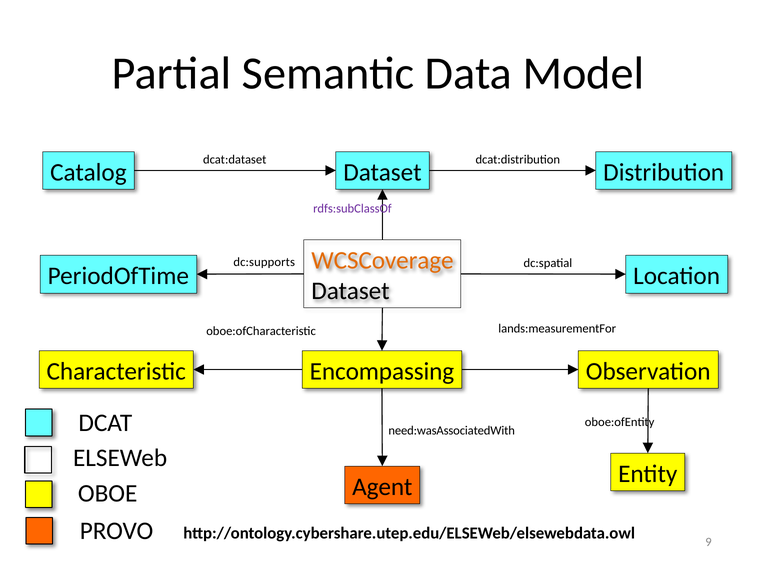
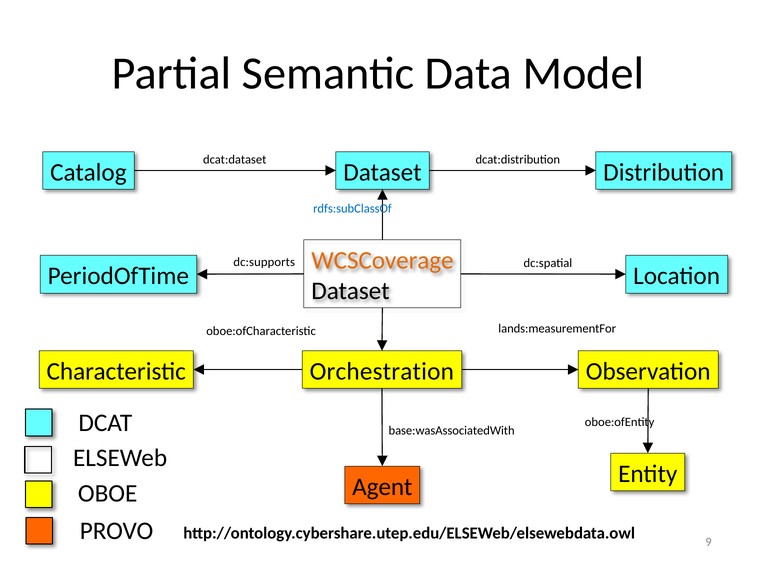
rdfs:subClassOf colour: purple -> blue (352, 209)
Encompassing: Encompassing -> Orchestration (382, 371)
need:wasAssociatedWith: need:wasAssociatedWith -> base:wasAssociatedWith (452, 430)
